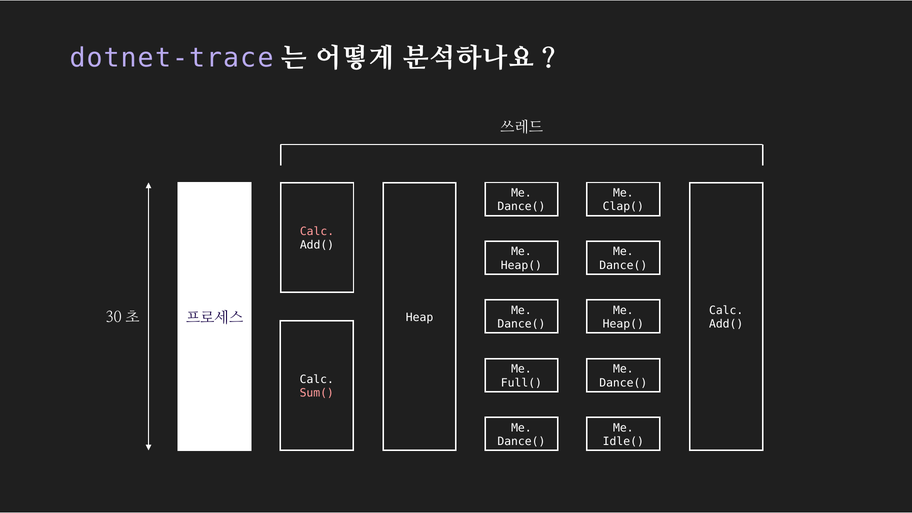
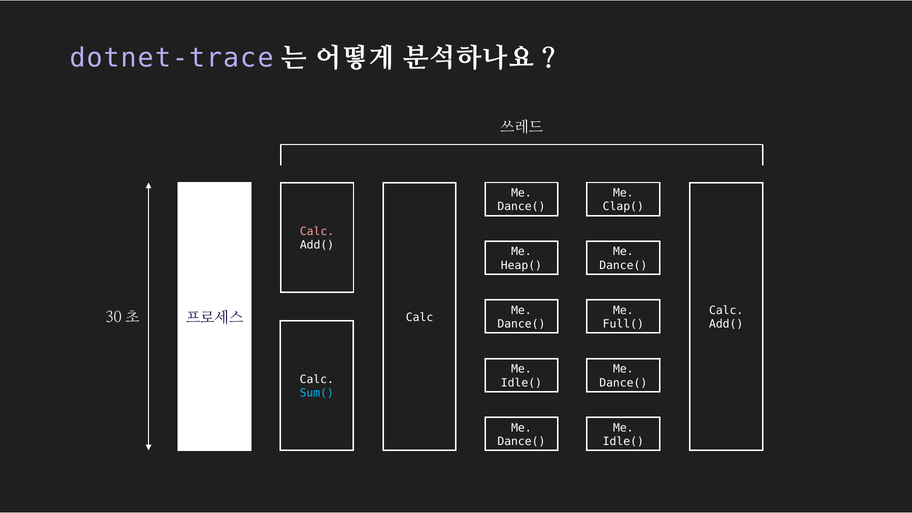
Heap: Heap -> Calc (420, 317)
Heap(: Heap( -> Full( (623, 324)
Full(: Full( -> Idle( (521, 383)
Sum( colour: pink -> light blue (317, 393)
